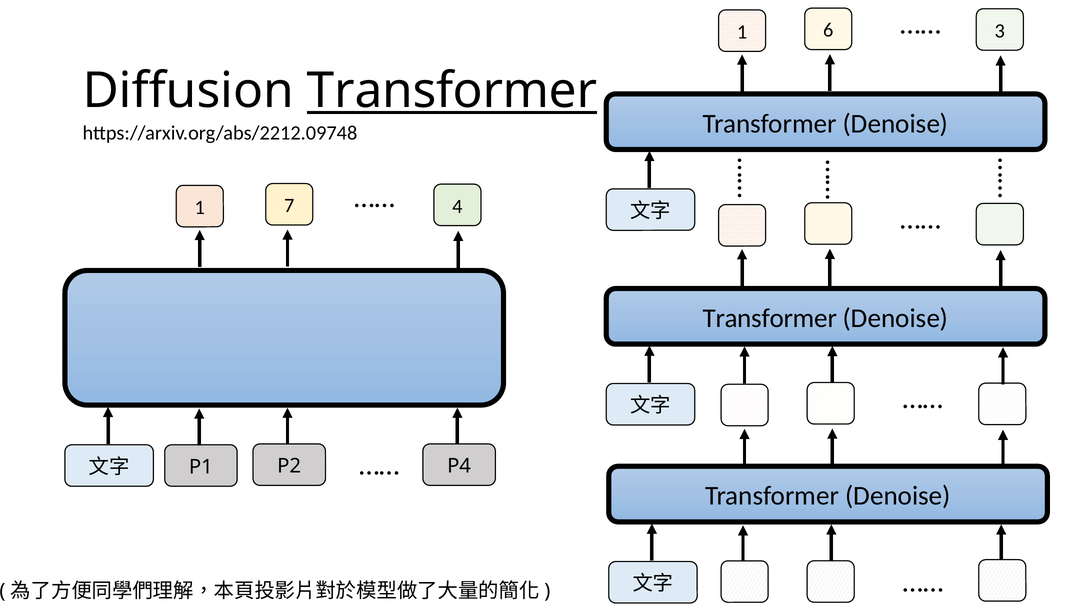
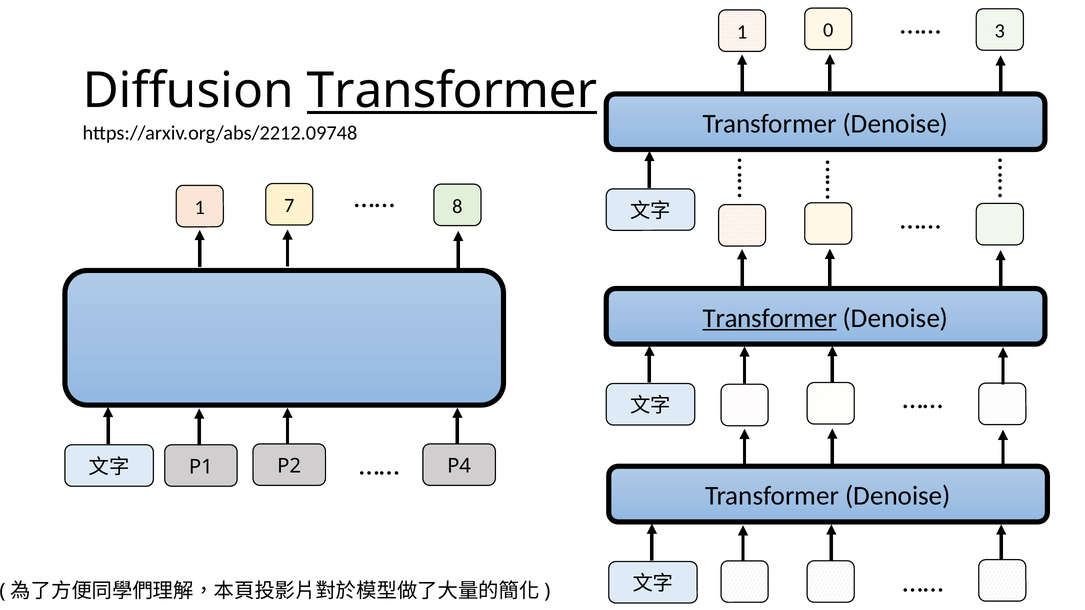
6: 6 -> 0 (828, 30)
4: 4 -> 8 (457, 206)
Transformer underline: none -> present (770, 318)
